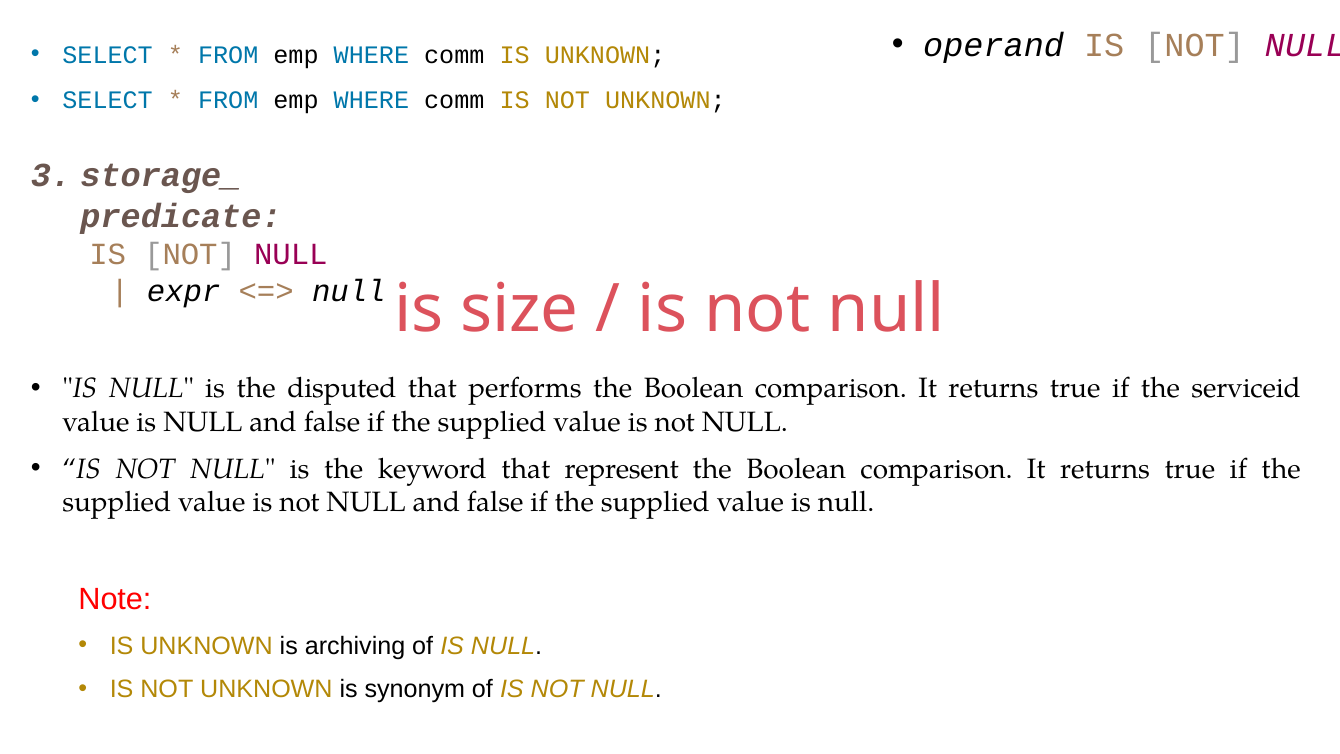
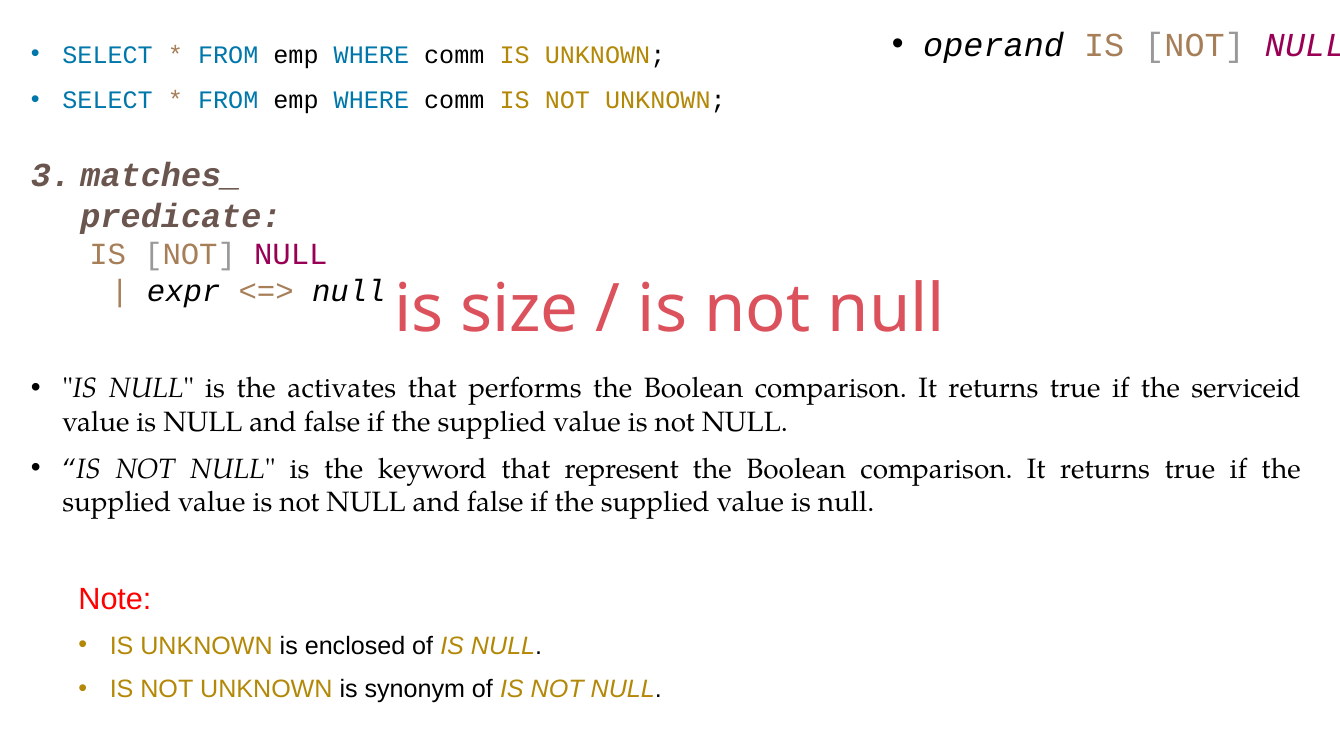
storage_: storage_ -> matches_ (161, 176)
disputed: disputed -> activates (342, 389)
archiving: archiving -> enclosed (355, 646)
